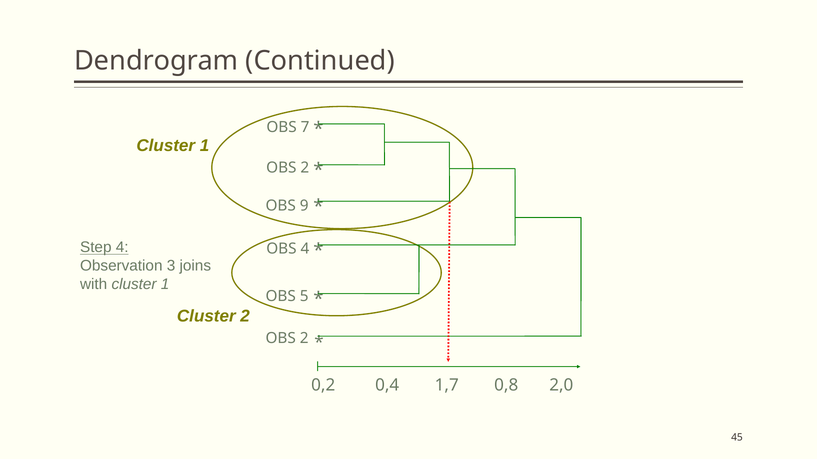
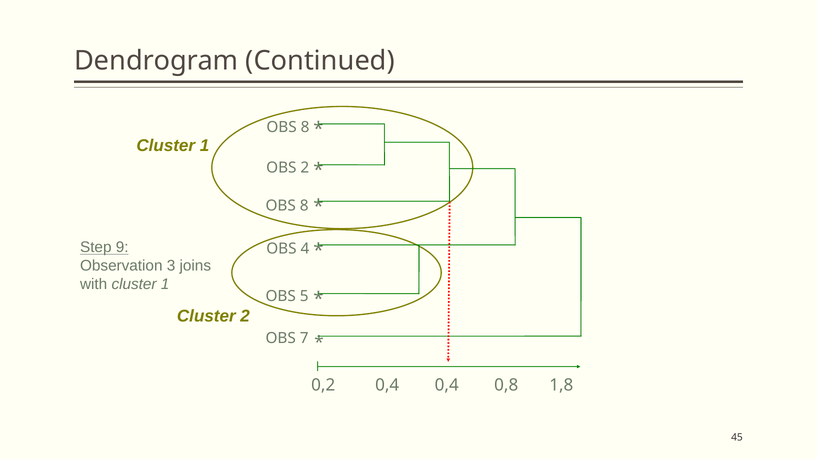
7: 7 -> 8 (305, 127)
9: 9 -> 8 (304, 206)
Step 4: 4 -> 9 (122, 248)
2: 2 -> 7 (304, 339)
0,4 1,7: 1,7 -> 0,4 (447, 386)
2,0: 2,0 -> 1,8 (561, 386)
